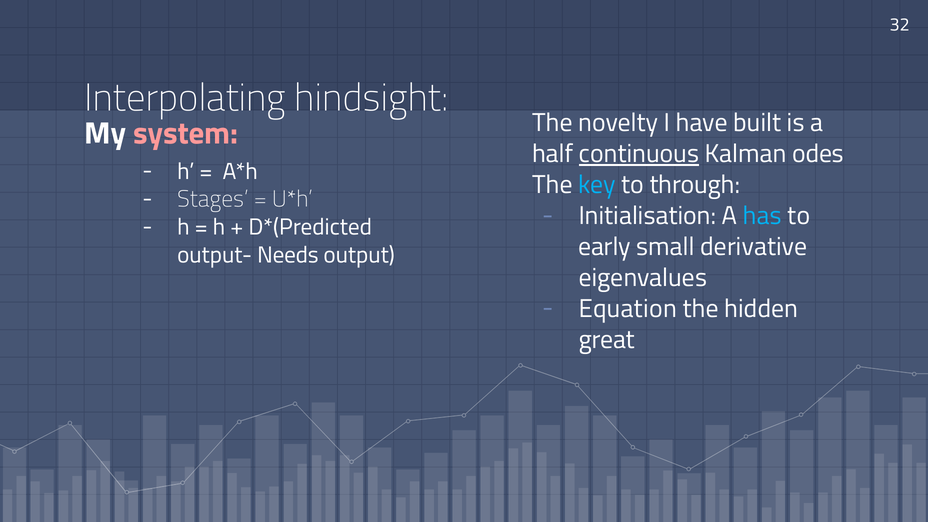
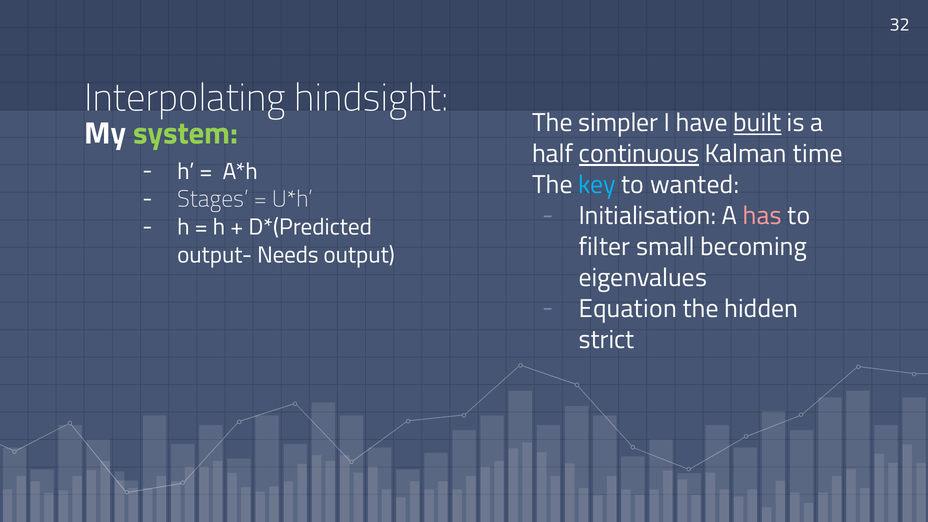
novelty: novelty -> simpler (618, 123)
built underline: none -> present (757, 123)
system colour: pink -> light green (186, 133)
odes: odes -> time (818, 154)
through: through -> wanted (695, 185)
has colour: light blue -> pink (762, 216)
early: early -> filter (604, 247)
derivative: derivative -> becoming (754, 247)
great: great -> strict (607, 340)
